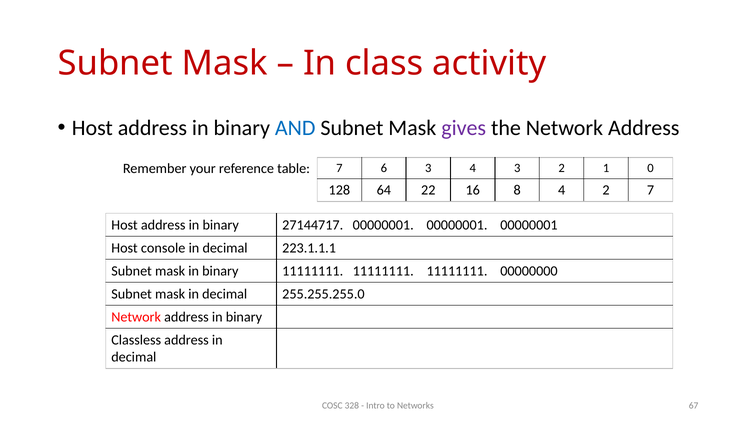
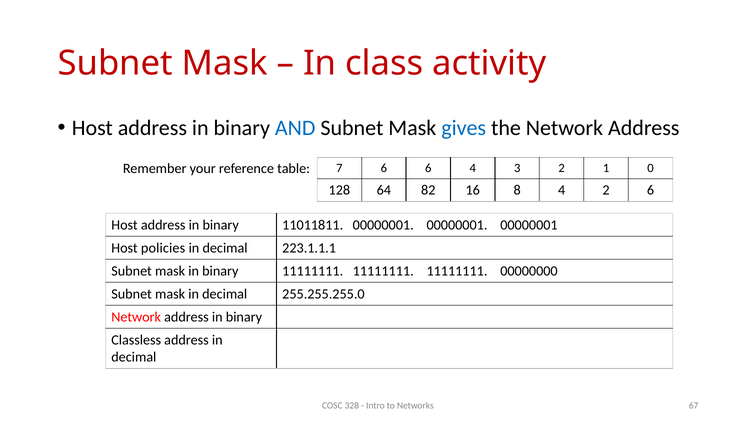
gives colour: purple -> blue (464, 128)
6 3: 3 -> 6 (428, 168)
22: 22 -> 82 (428, 190)
2 7: 7 -> 6 (650, 190)
27144717: 27144717 -> 11011811 (313, 225)
console: console -> policies (163, 248)
